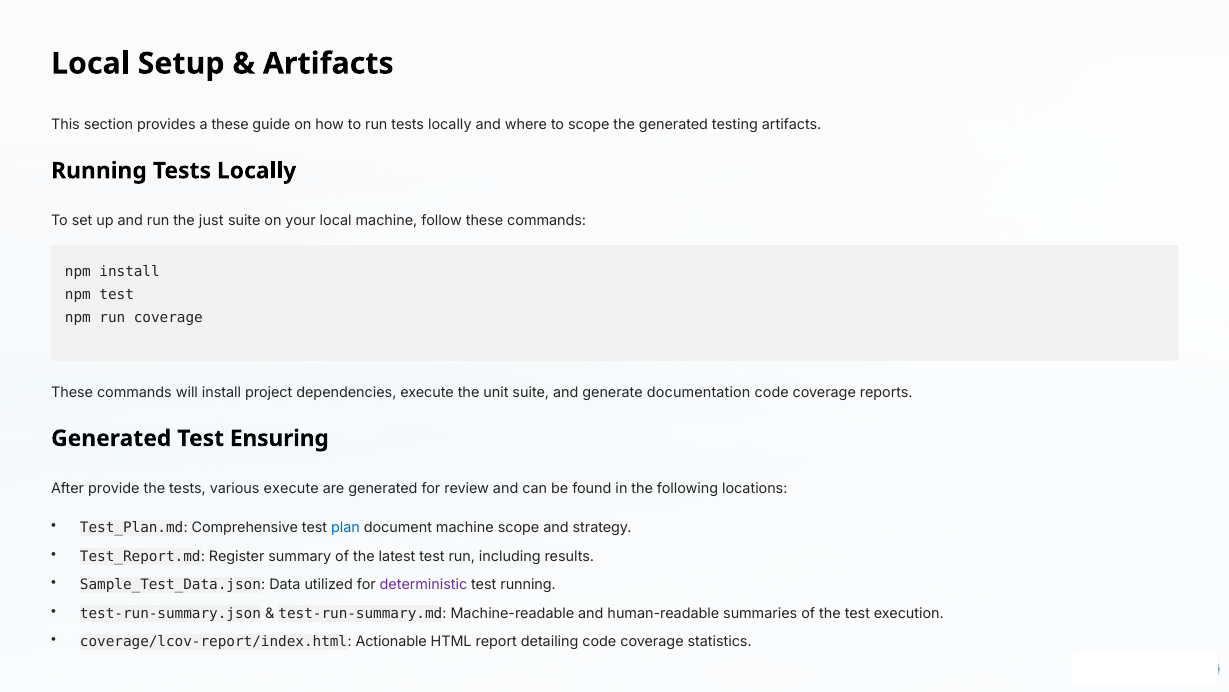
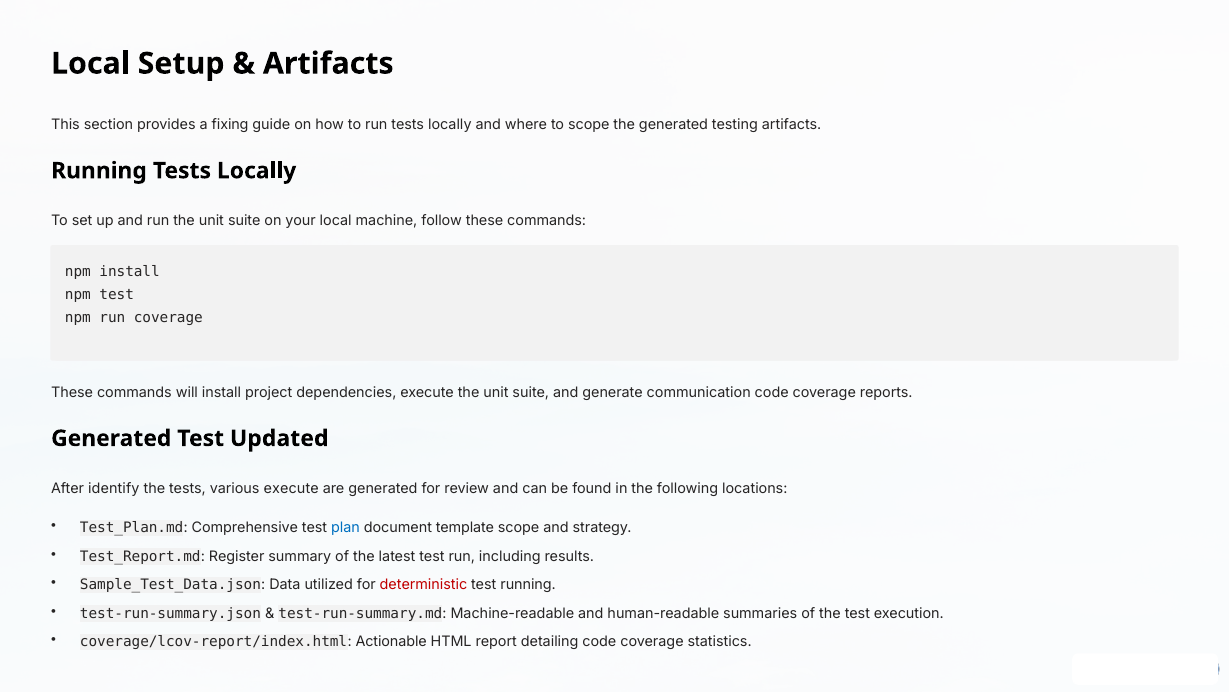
a these: these -> fixing (230, 125)
run the just: just -> unit (211, 220)
documentation: documentation -> communication (699, 392)
Ensuring: Ensuring -> Updated (279, 438)
provide: provide -> identify (114, 488)
document machine: machine -> template (465, 528)
deterministic colour: purple -> red (423, 585)
